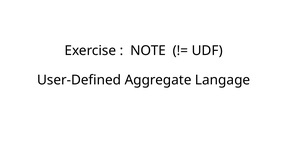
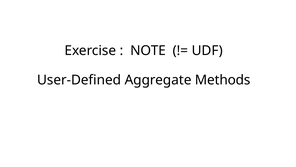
Langage: Langage -> Methods (223, 80)
